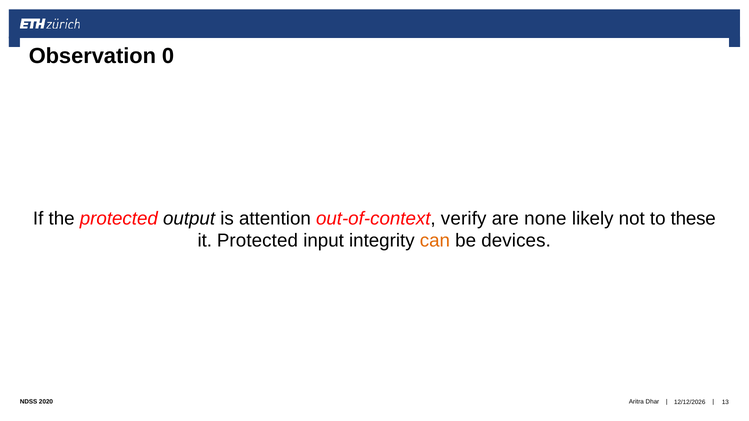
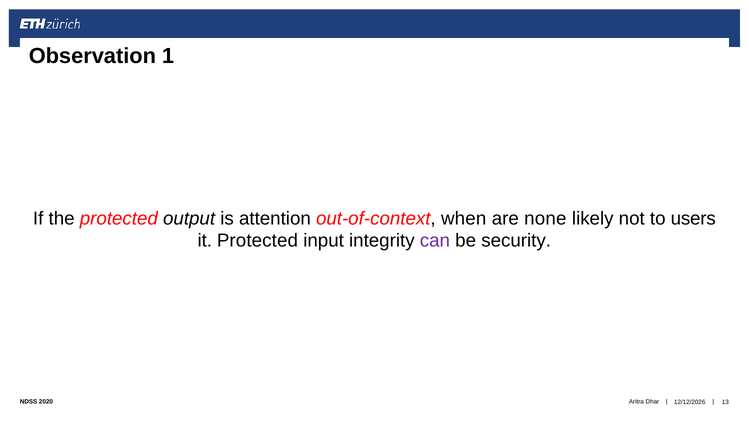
0: 0 -> 1 (168, 56)
verify: verify -> when (464, 219)
these: these -> users (693, 219)
can colour: orange -> purple (435, 241)
devices: devices -> security (516, 241)
